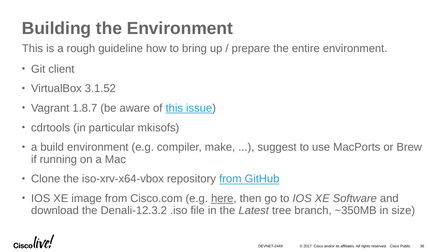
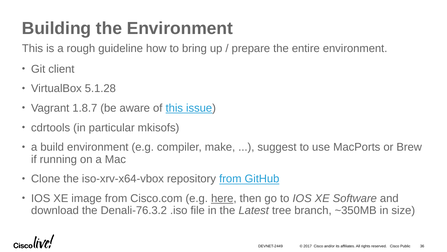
3.1.52: 3.1.52 -> 5.1.28 (100, 88)
Denali-12.3.2: Denali-12.3.2 -> Denali-76.3.2 (134, 210)
